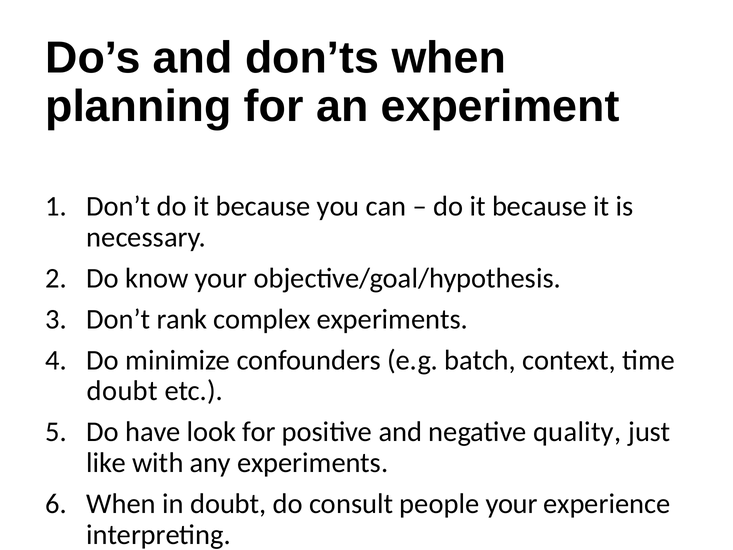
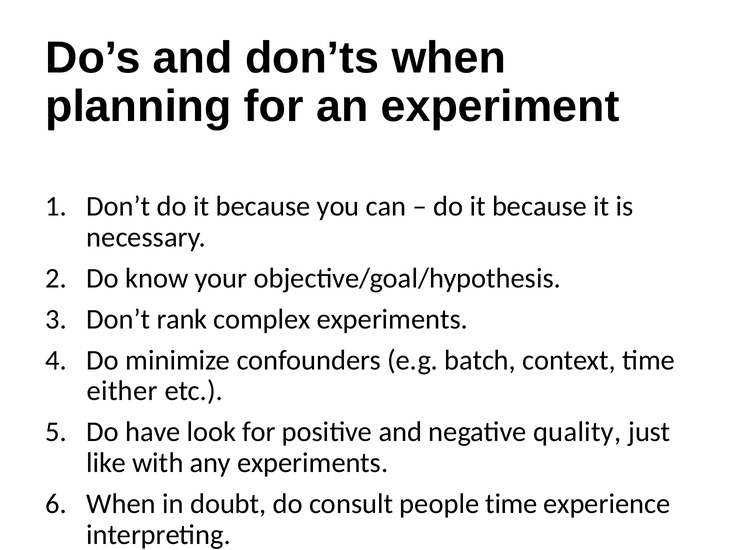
doubt: doubt -> either (122, 391)
people your: your -> time (511, 504)
